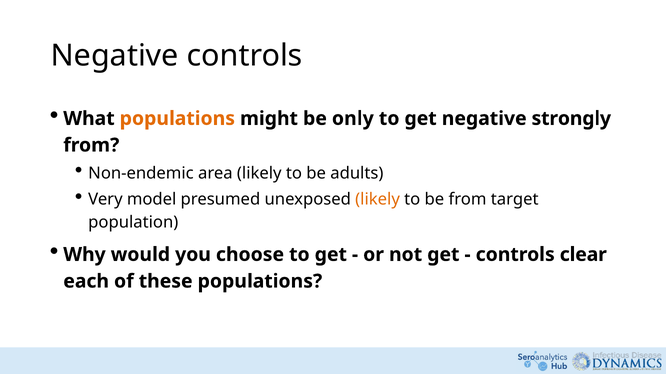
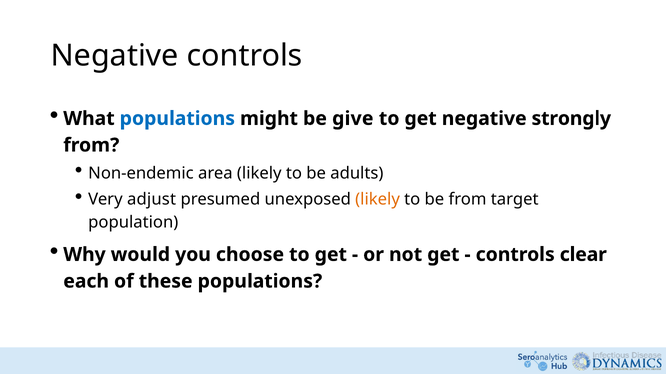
populations colour: orange -> blue (177, 119)
only: only -> give (353, 119)
model: model -> adjust (152, 200)
